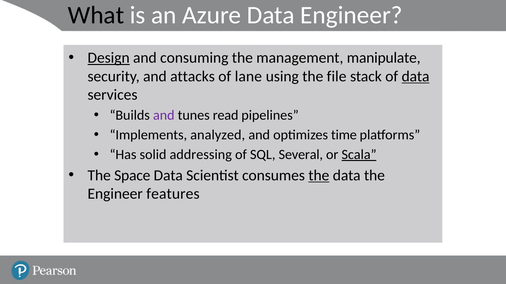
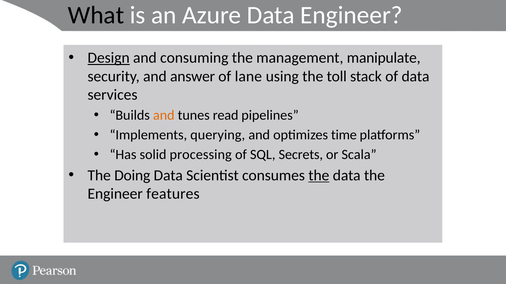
attacks: attacks -> answer (193, 77)
file: file -> toll (337, 77)
data underline: present -> none (416, 77)
and colour: purple -> orange (164, 115)
analyzed: analyzed -> querying (218, 135)
addressing: addressing -> processing (201, 155)
Several: Several -> Secrets (301, 155)
Scala underline: present -> none (359, 155)
Space: Space -> Doing (132, 176)
